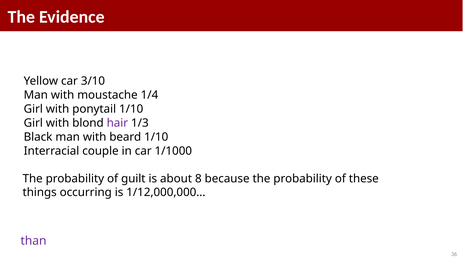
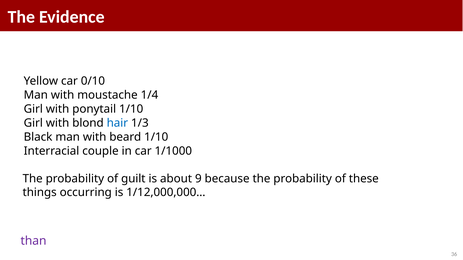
3/10: 3/10 -> 0/10 (93, 81)
hair colour: purple -> blue (117, 123)
8: 8 -> 9 (198, 179)
